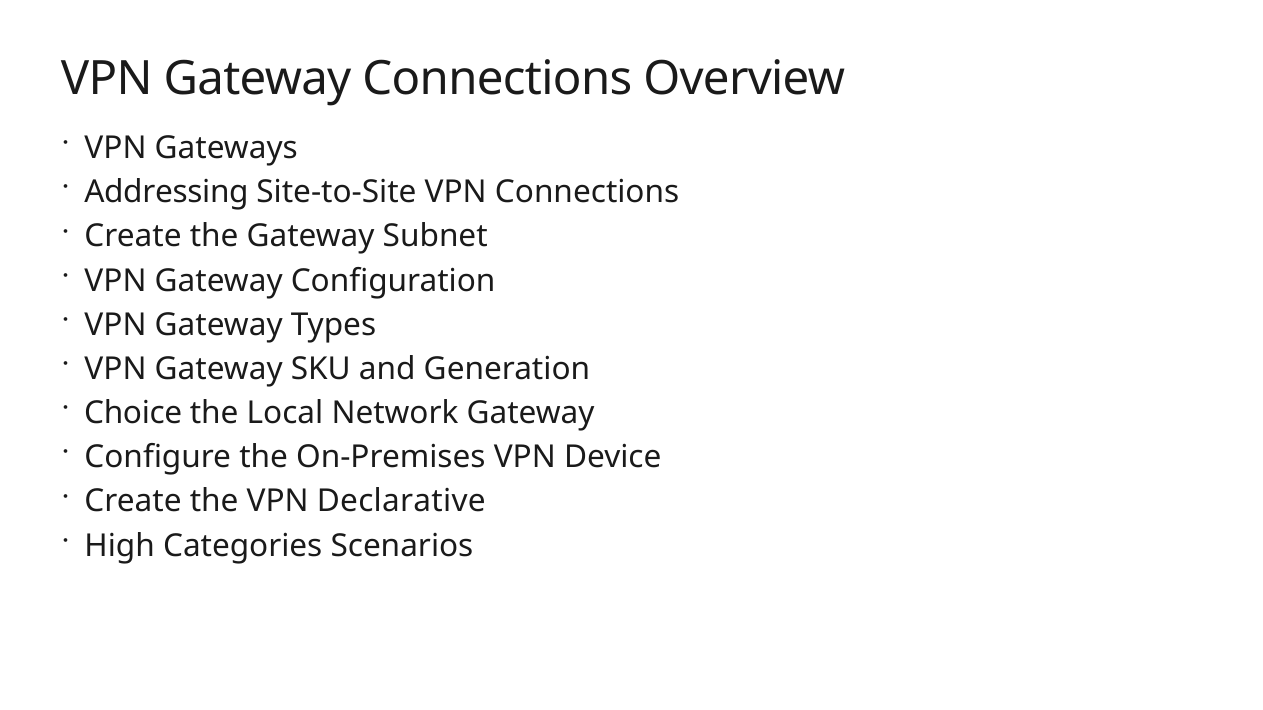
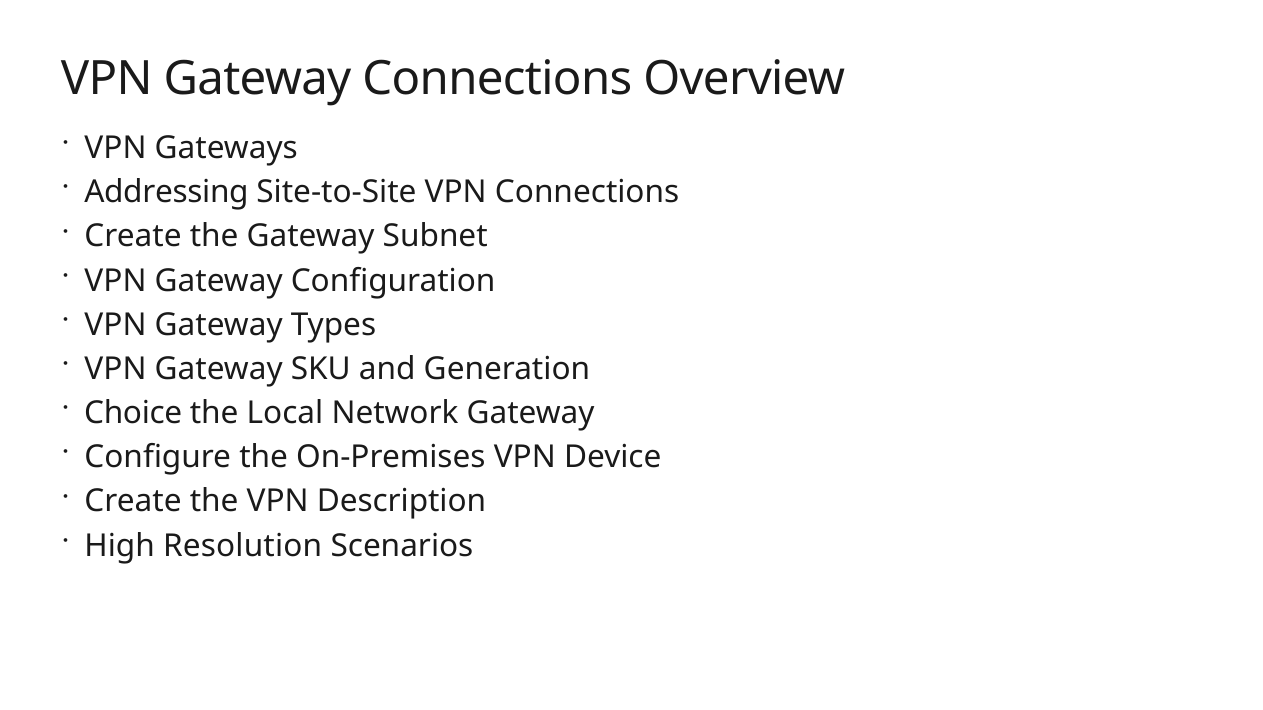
Declarative: Declarative -> Description (401, 502)
Categories: Categories -> Resolution (243, 546)
